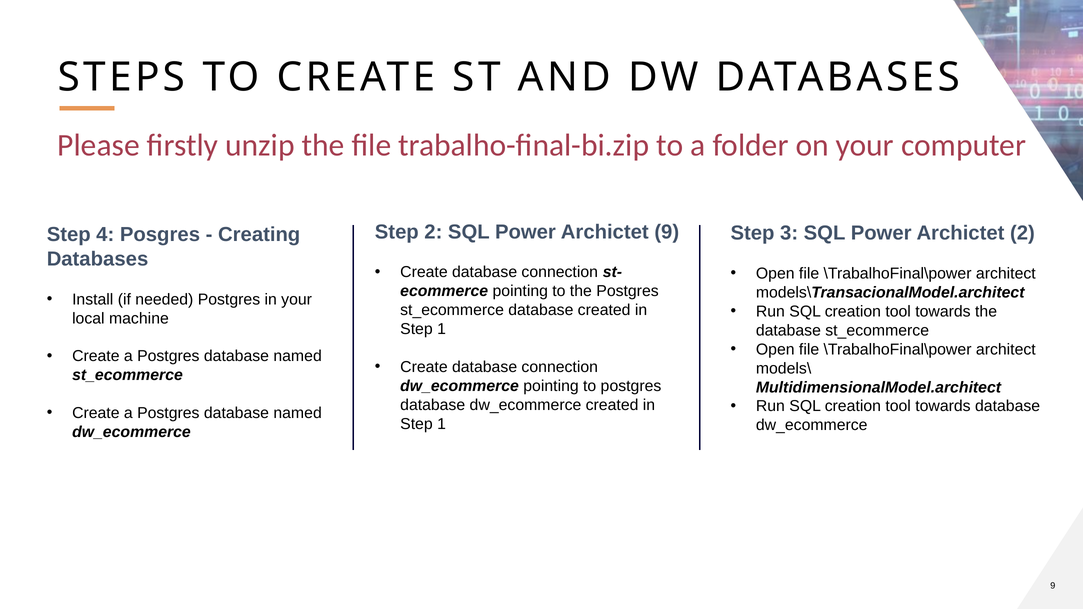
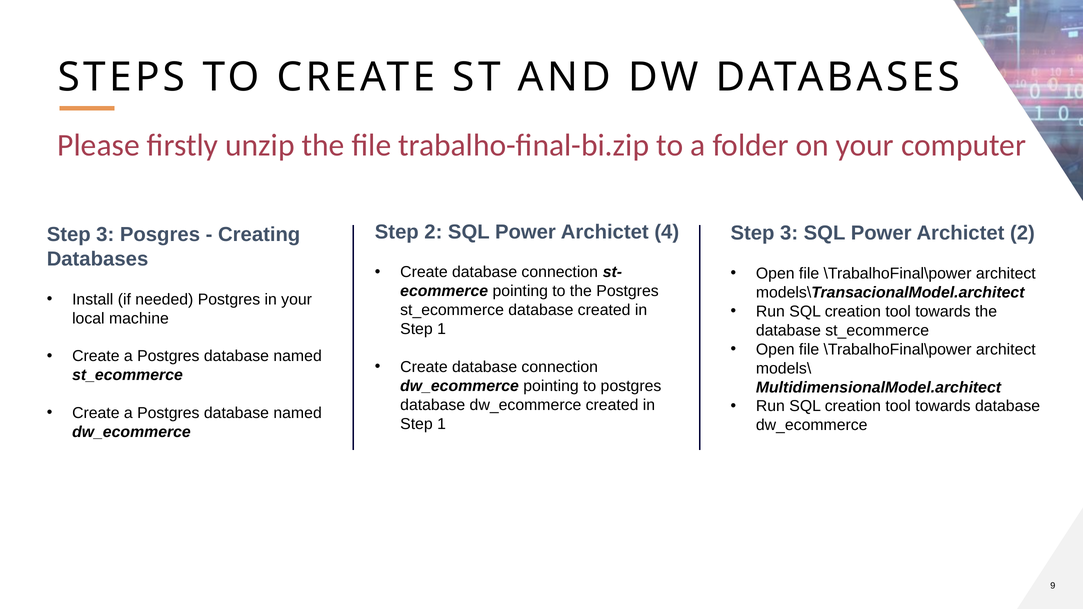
Archictet 9: 9 -> 4 (667, 232)
4: 4 -> 3 (105, 235)
